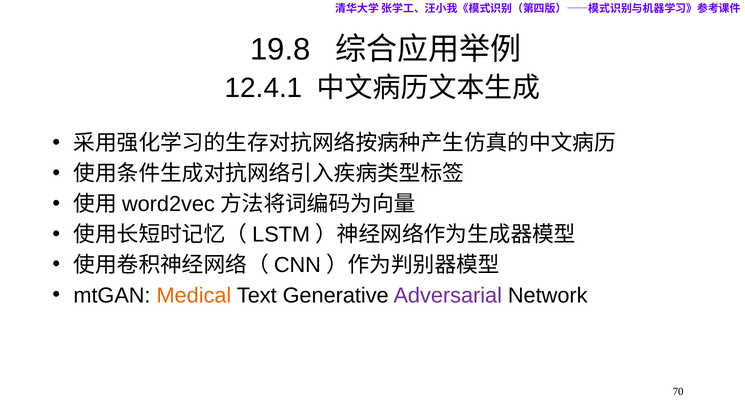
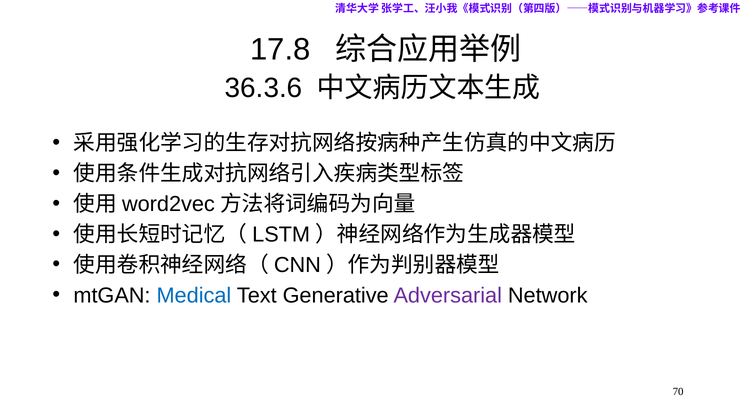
19.8: 19.8 -> 17.8 (280, 50)
12.4.1: 12.4.1 -> 36.3.6 (264, 88)
Medical colour: orange -> blue (194, 295)
